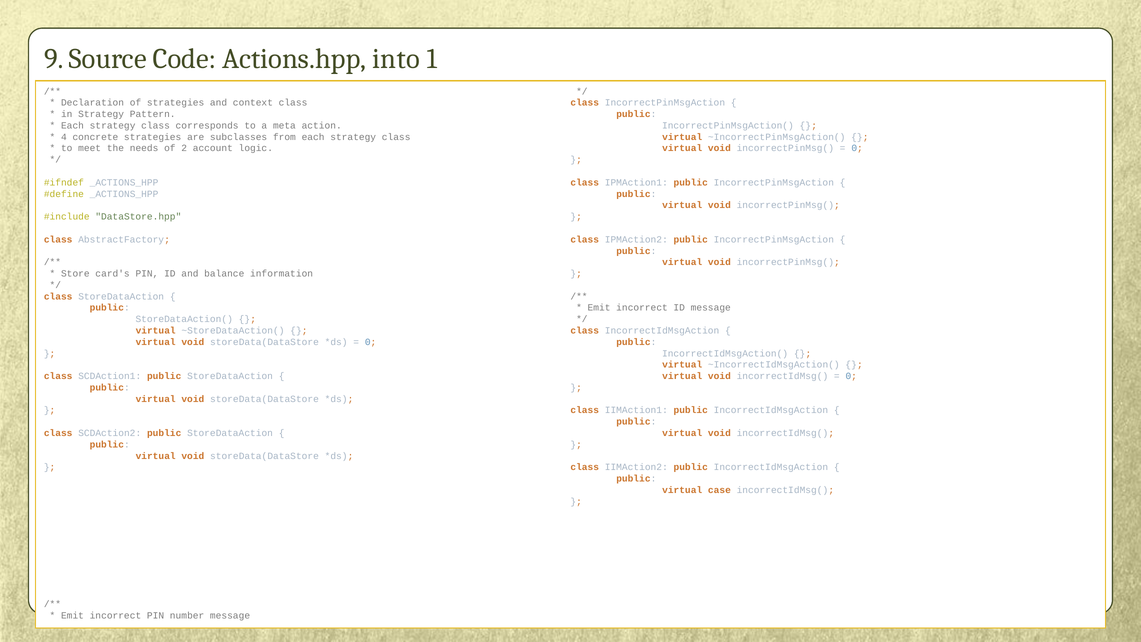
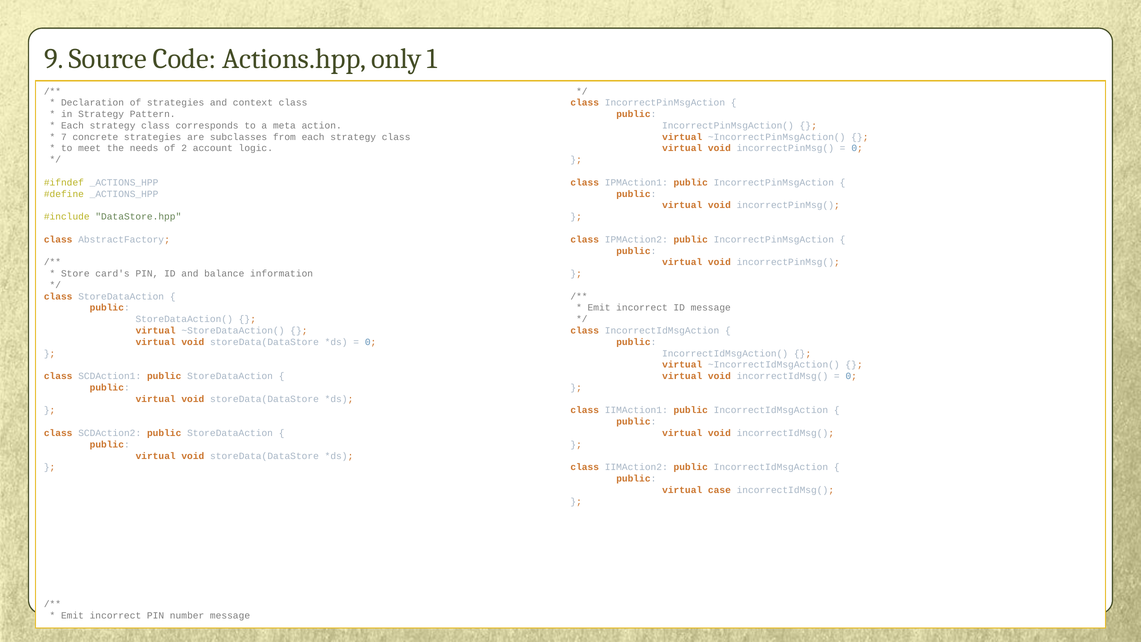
into: into -> only (396, 59)
4: 4 -> 7 (64, 137)
